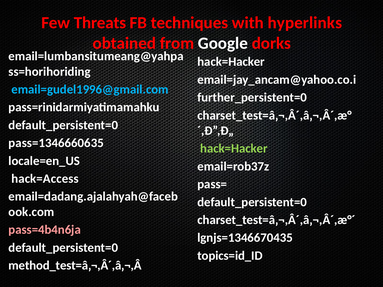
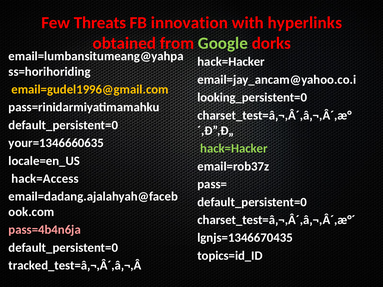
techniques: techniques -> innovation (189, 23)
Google colour: white -> light green (223, 43)
email=gudel1996@gmail.com colour: light blue -> yellow (90, 89)
further_persistent=0: further_persistent=0 -> looking_persistent=0 (252, 98)
pass=1346660635: pass=1346660635 -> your=1346660635 (56, 143)
method_test=â‚¬,Â´,â‚¬,Â: method_test=â‚¬,Â´,â‚¬,Â -> tracked_test=â‚¬,Â´,â‚¬,Â (75, 266)
